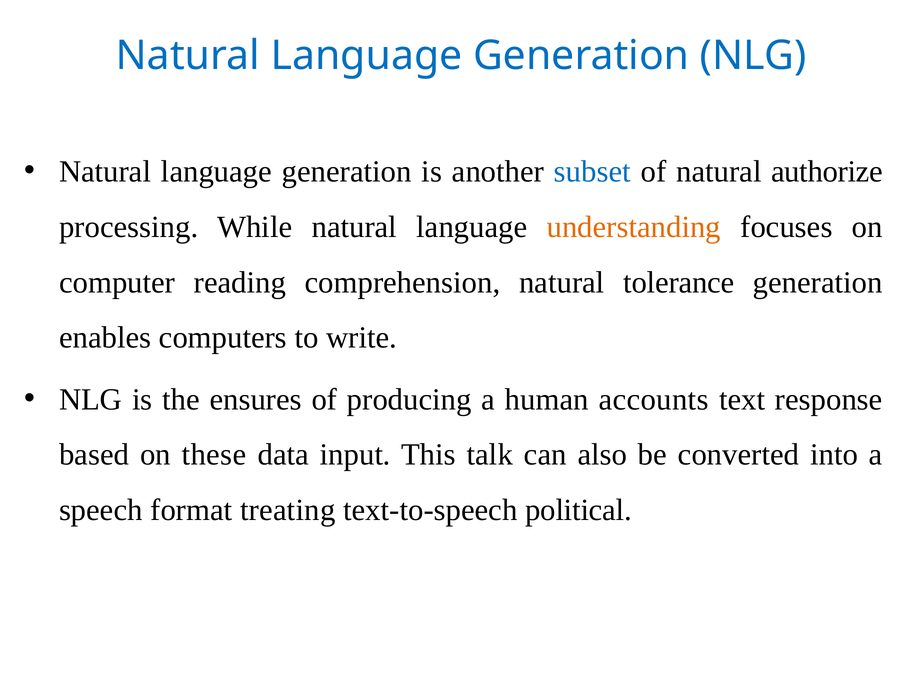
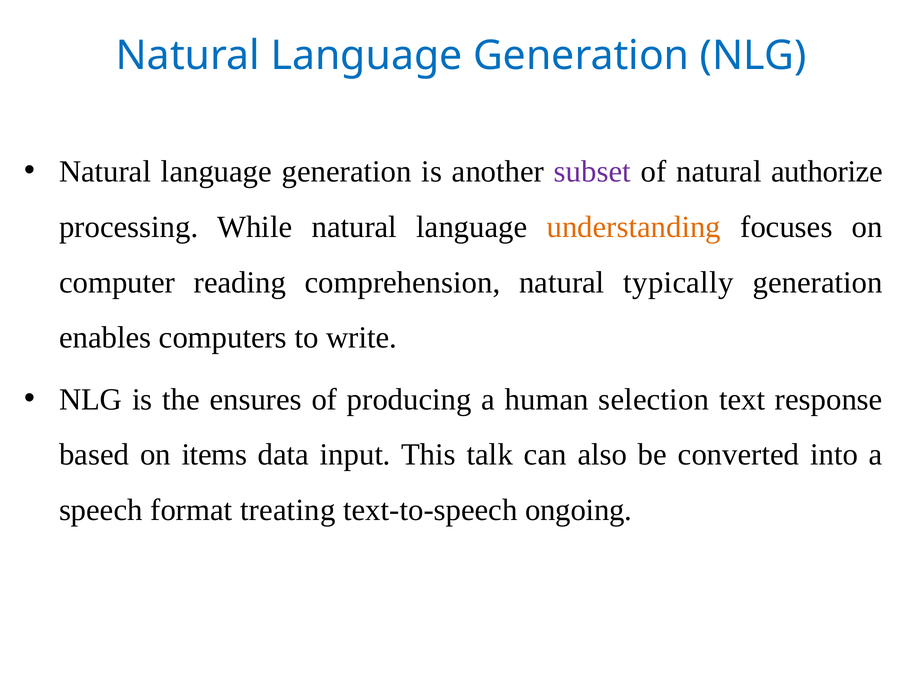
subset colour: blue -> purple (592, 171)
tolerance: tolerance -> typically (678, 282)
accounts: accounts -> selection (654, 399)
these: these -> items (214, 454)
political: political -> ongoing (579, 510)
